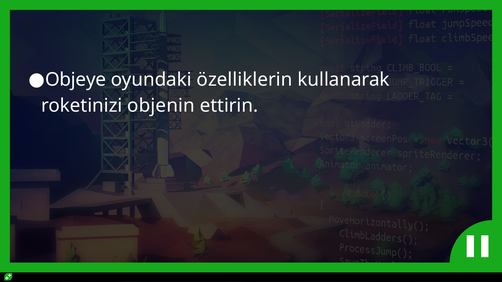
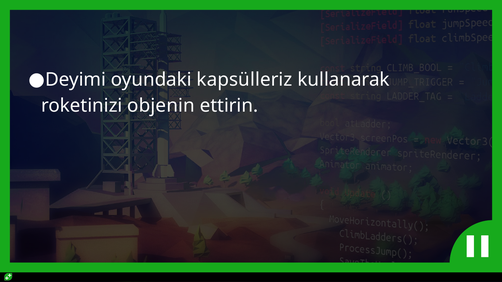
Objeye: Objeye -> Deyimi (76, 80)
özelliklerin: özelliklerin -> kapsülleriz (245, 80)
